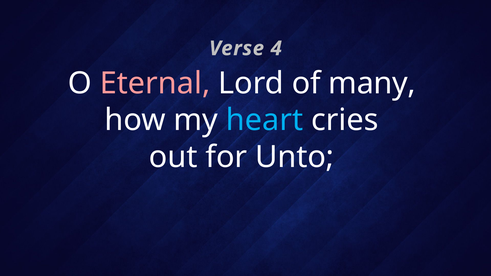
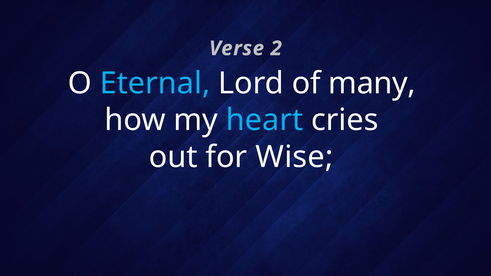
4: 4 -> 2 (276, 48)
Eternal colour: pink -> light blue (155, 83)
Unto: Unto -> Wise (294, 157)
